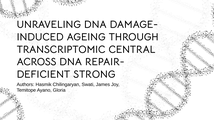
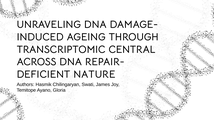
STRONG: STRONG -> NATURE (94, 75)
